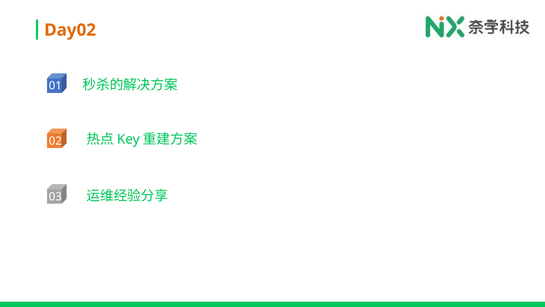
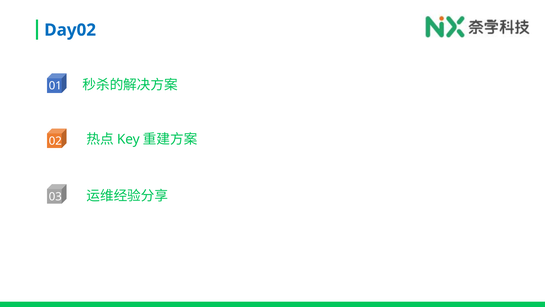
Day02 colour: orange -> blue (70, 30)
